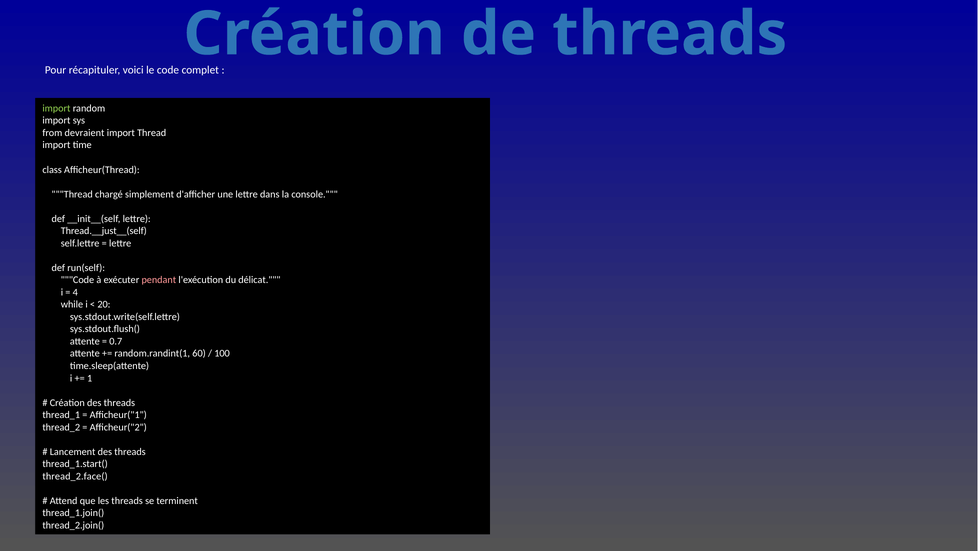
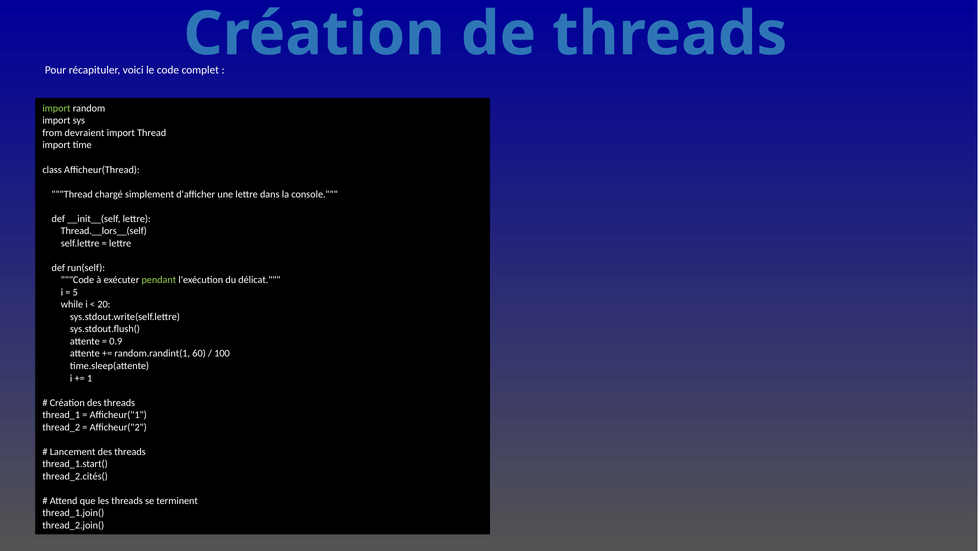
Thread.__just__(self: Thread.__just__(self -> Thread.__lors__(self (104, 231)
pendant colour: pink -> light green (159, 280)
4: 4 -> 5 (75, 292)
0.7: 0.7 -> 0.9 (116, 341)
thread_2.face(: thread_2.face( -> thread_2.cités( (75, 476)
